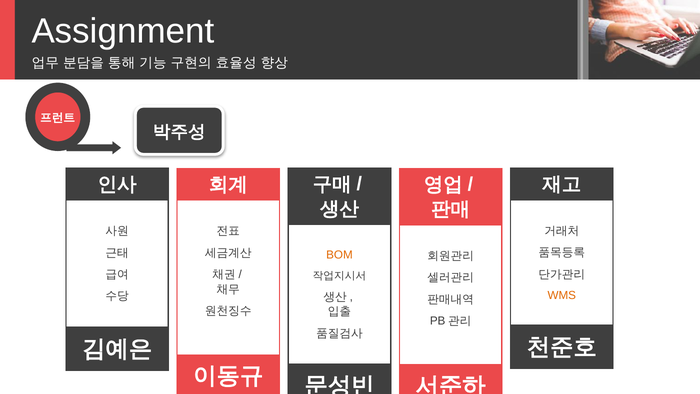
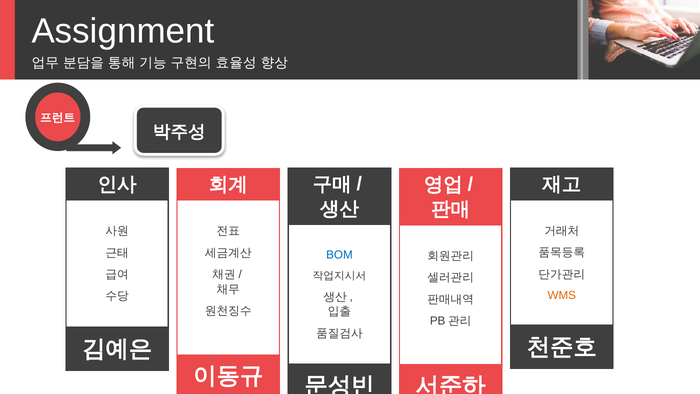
BOM colour: orange -> blue (339, 255)
